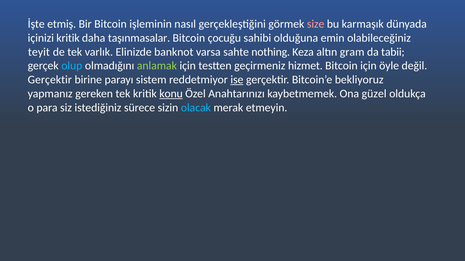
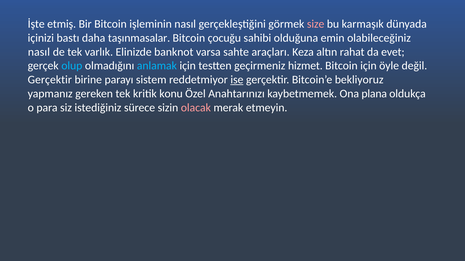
içinizi kritik: kritik -> bastı (68, 38)
teyit: teyit -> nasıl (39, 52)
nothing: nothing -> araçları (271, 52)
gram: gram -> rahat (352, 52)
tabii: tabii -> evet (393, 52)
anlamak colour: light green -> light blue (157, 66)
konu underline: present -> none (171, 94)
güzel: güzel -> plana (374, 94)
olacak colour: light blue -> pink (196, 108)
